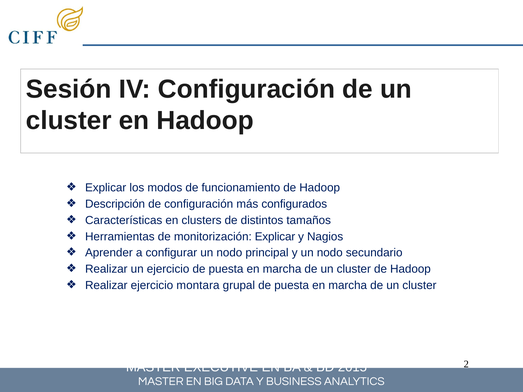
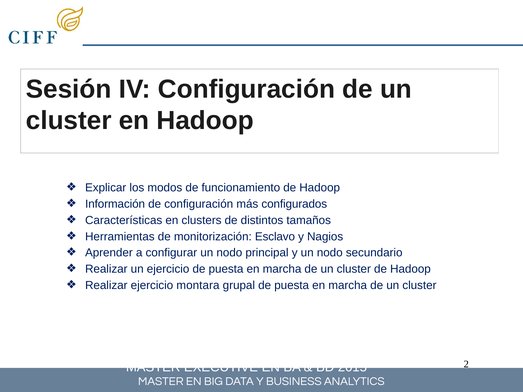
Descripción: Descripción -> Información (115, 204)
monitorización Explicar: Explicar -> Esclavo (275, 237)
